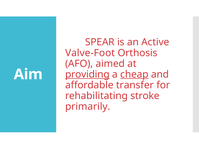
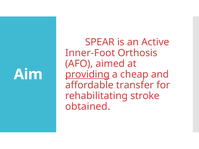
Valve-Foot: Valve-Foot -> Inner-Foot (90, 53)
cheap underline: present -> none (134, 74)
primarily: primarily -> obtained (88, 107)
